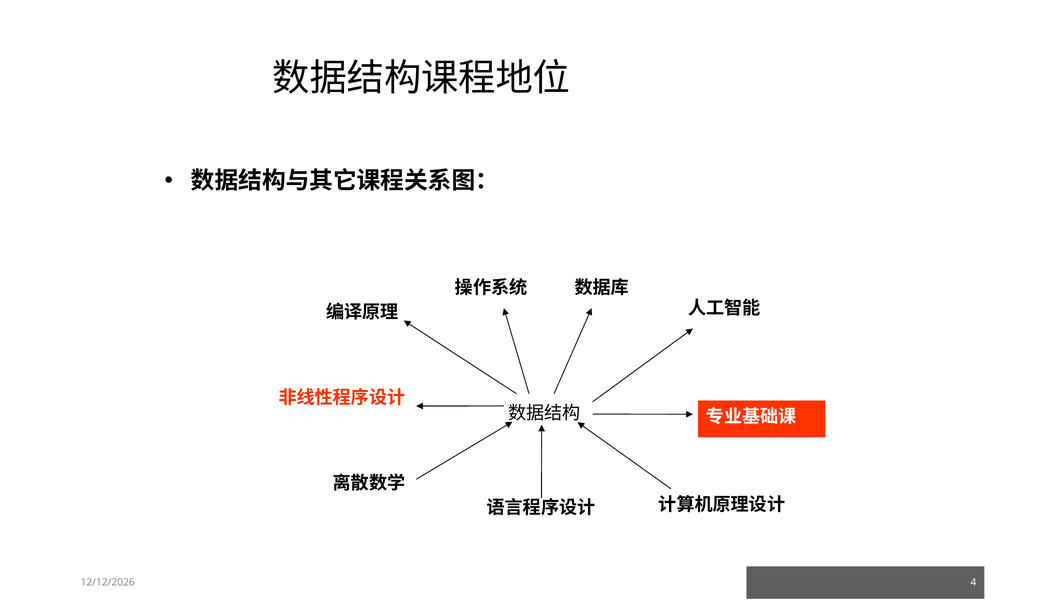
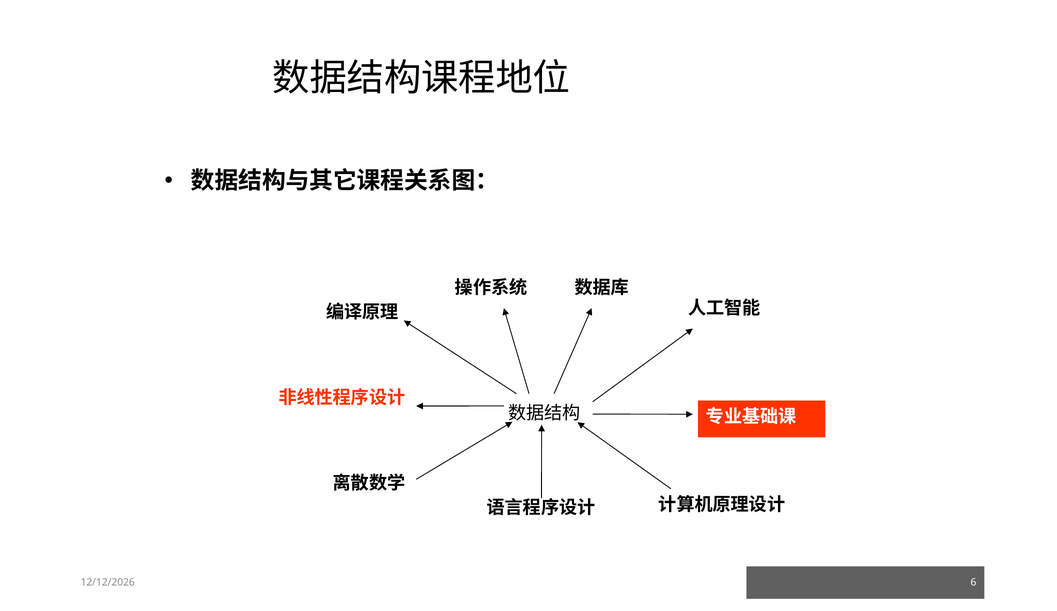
4: 4 -> 6 (973, 582)
